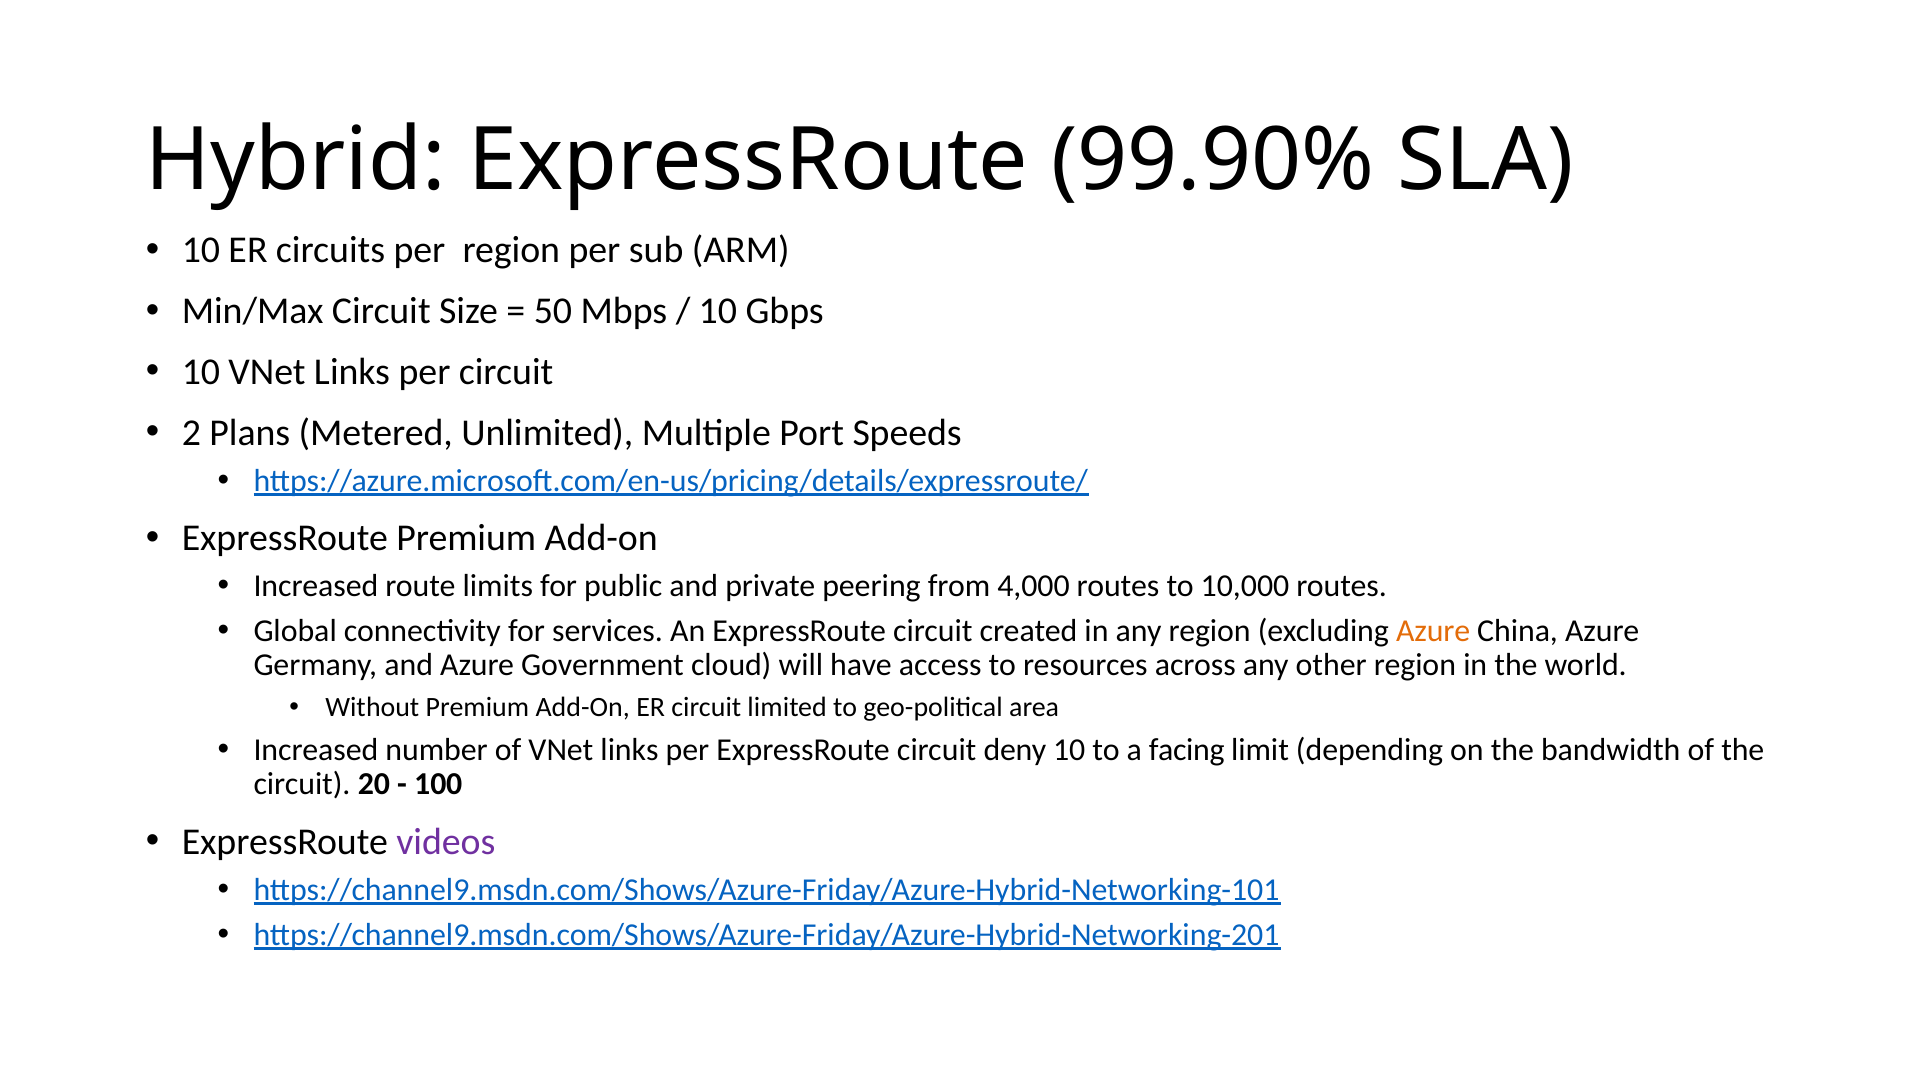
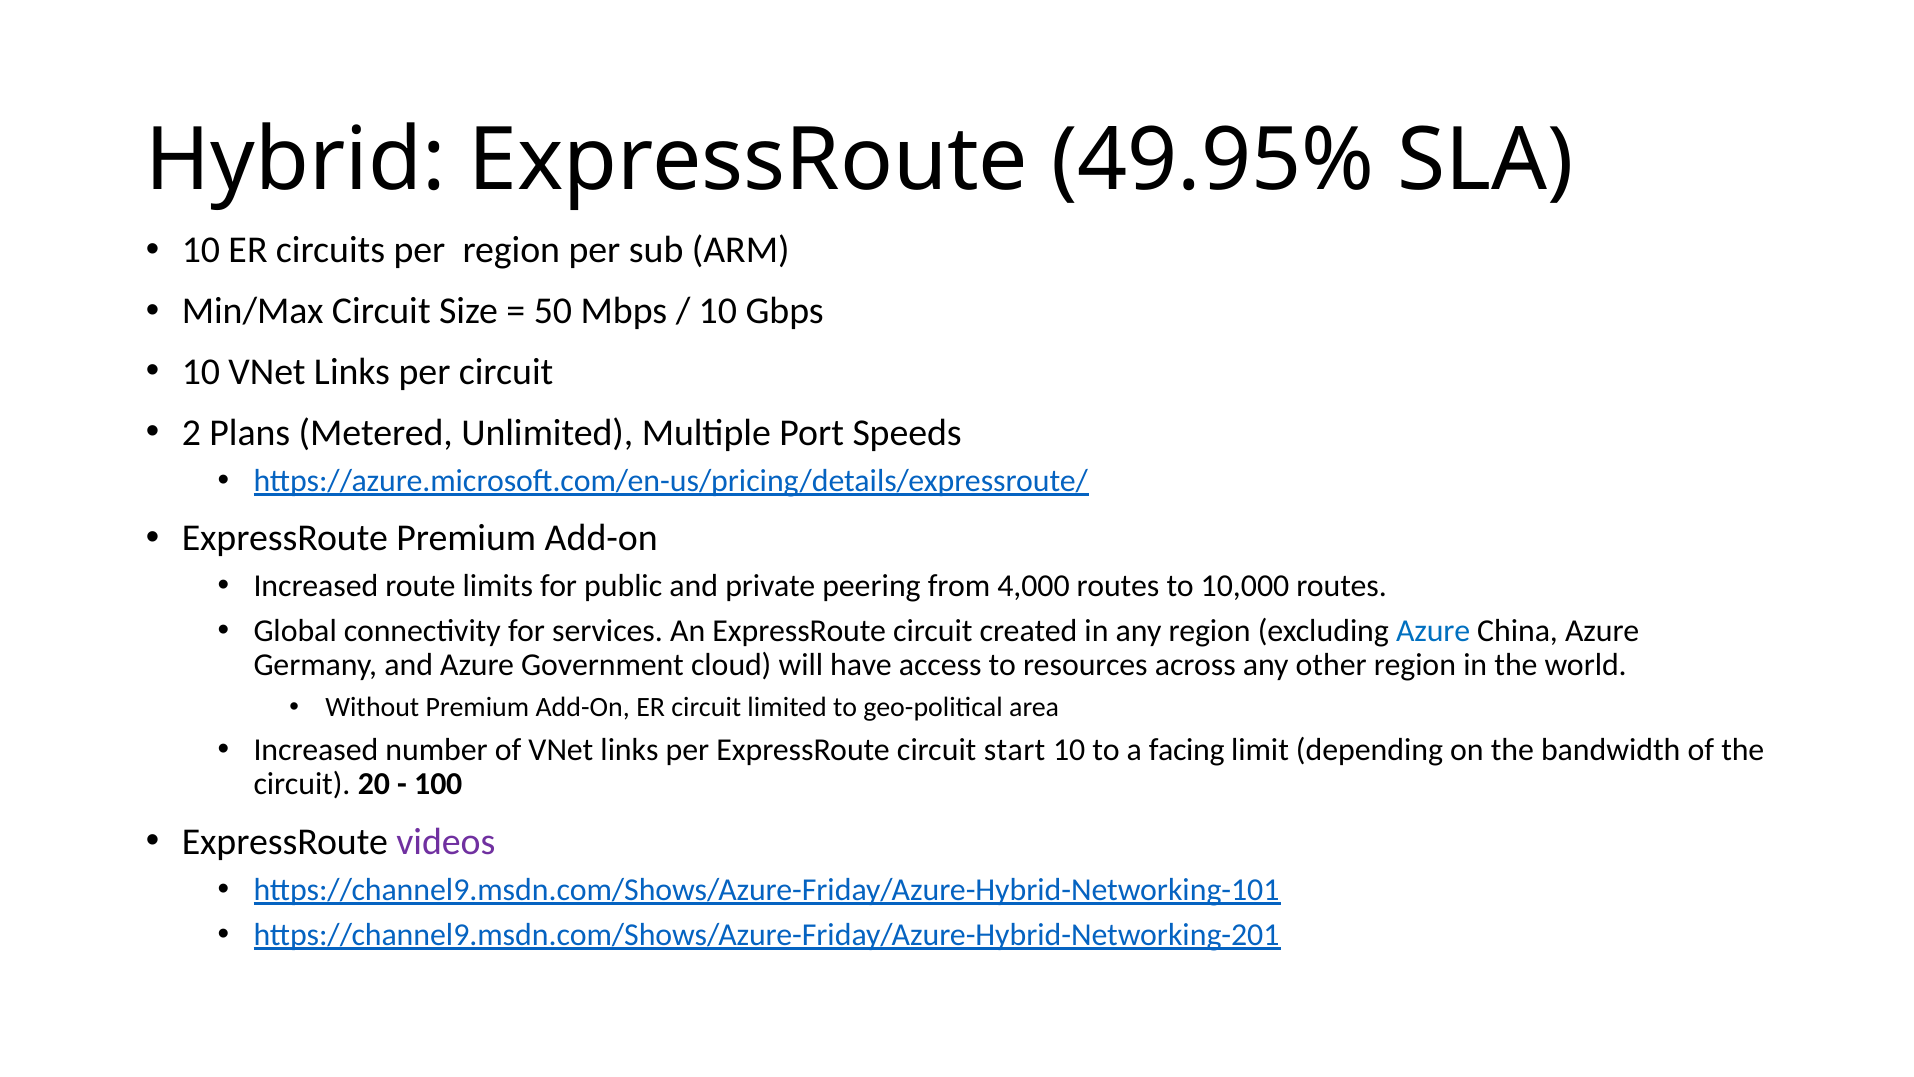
99.90%: 99.90% -> 49.95% (1213, 161)
Azure colour: orange -> blue (1433, 630)
deny: deny -> start (1015, 749)
